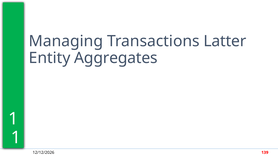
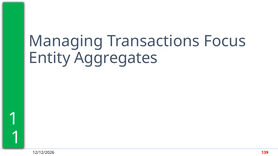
Latter: Latter -> Focus (225, 41)
